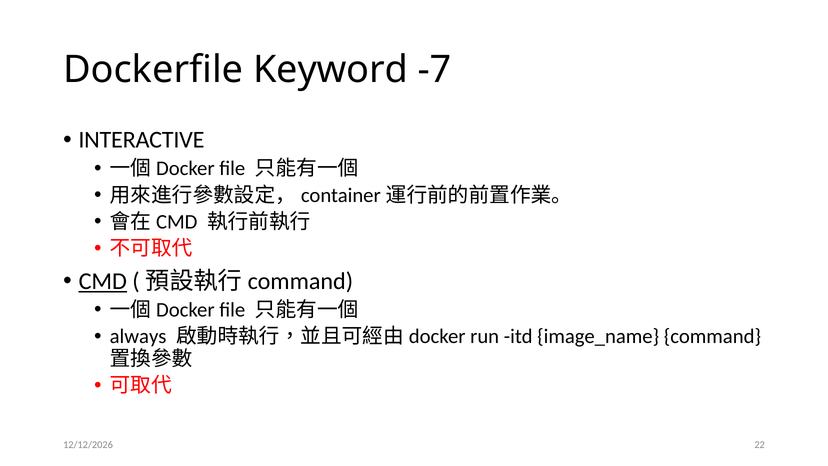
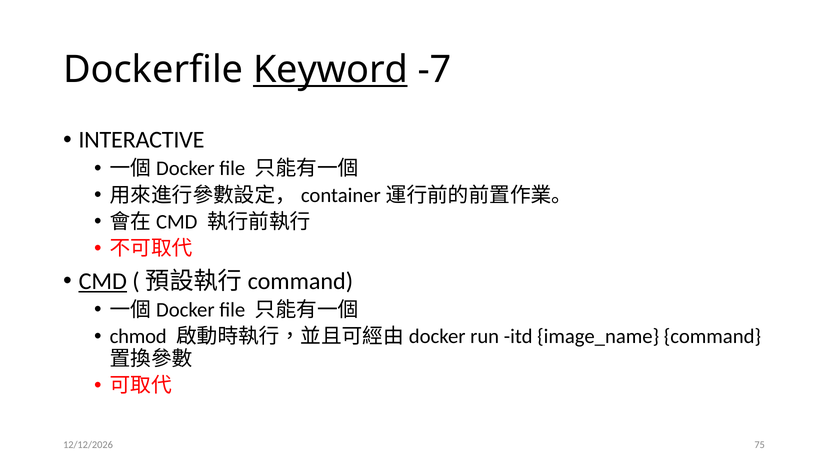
Keyword underline: none -> present (331, 70)
always: always -> chmod (138, 336)
22: 22 -> 75 (760, 445)
